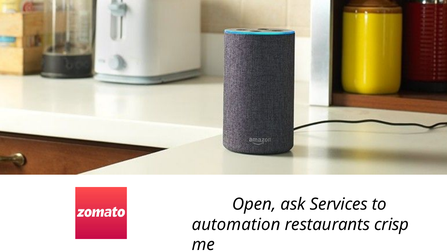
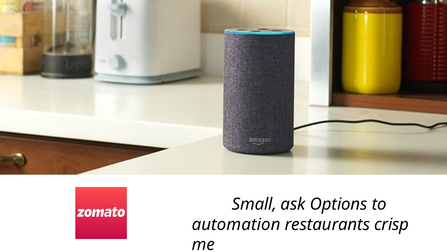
Open: Open -> Small (254, 204)
Services: Services -> Options (339, 204)
